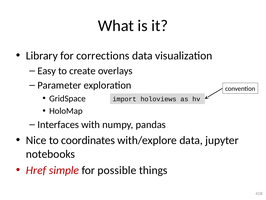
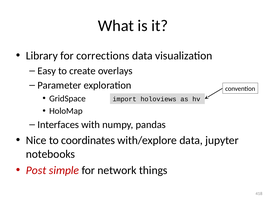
Href: Href -> Post (36, 170)
possible: possible -> network (117, 170)
